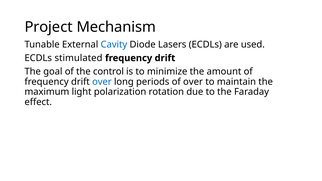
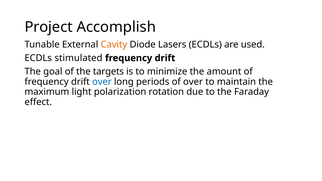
Mechanism: Mechanism -> Accomplish (116, 27)
Cavity colour: blue -> orange (114, 45)
control: control -> targets (108, 72)
